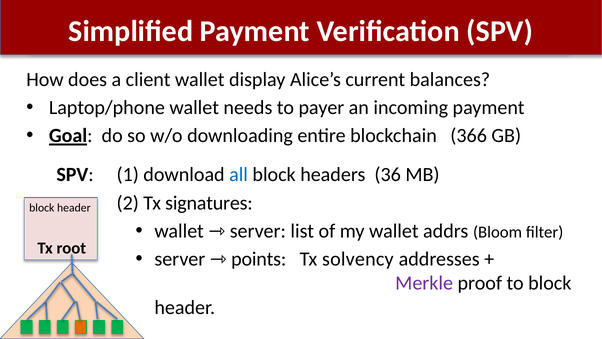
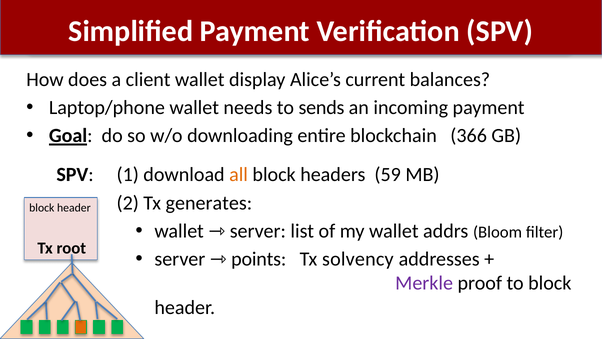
payer: payer -> sends (321, 107)
all colour: blue -> orange (239, 175)
36: 36 -> 59 (388, 175)
signatures: signatures -> generates (209, 203)
